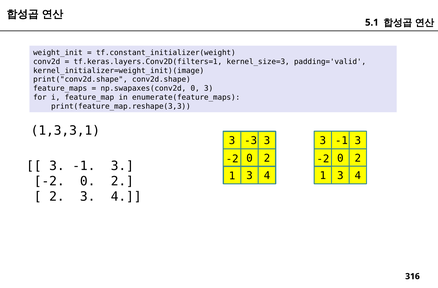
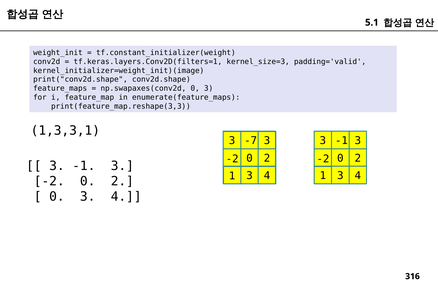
-3: -3 -> -7 (251, 141)
2: 2 -> 0 (57, 196)
